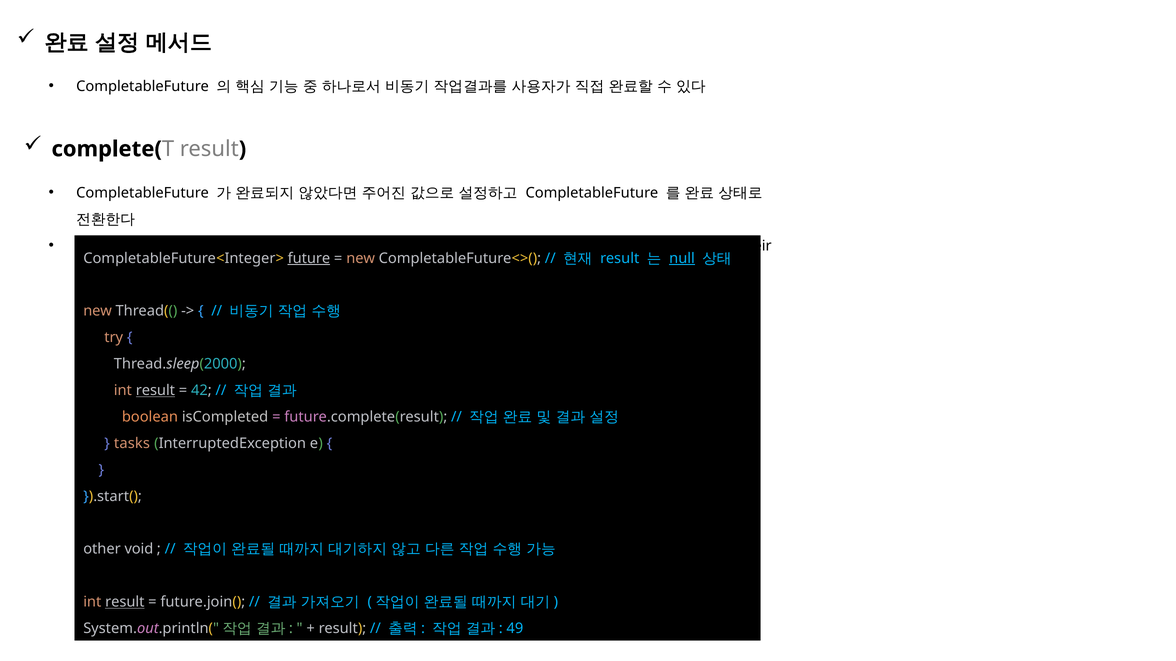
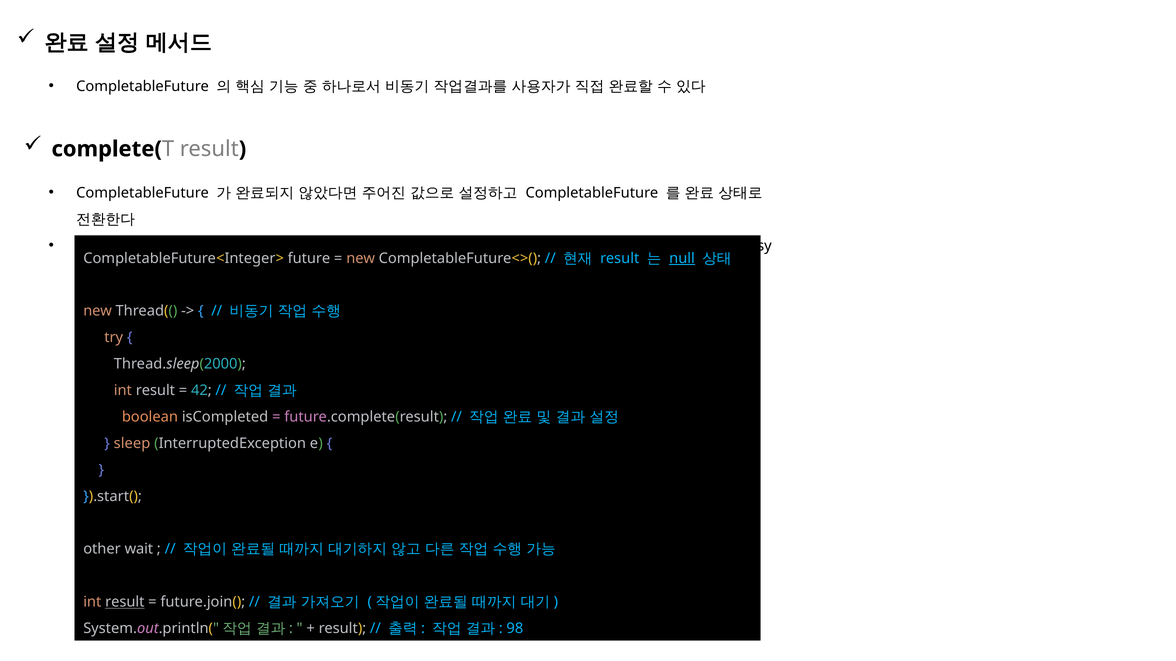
their: their -> busy (755, 246)
future underline: present -> none (309, 258)
result underline: present -> none (155, 391)
tasks: tasks -> sleep (132, 444)
void: void -> wait (139, 550)
49: 49 -> 98 (515, 629)
